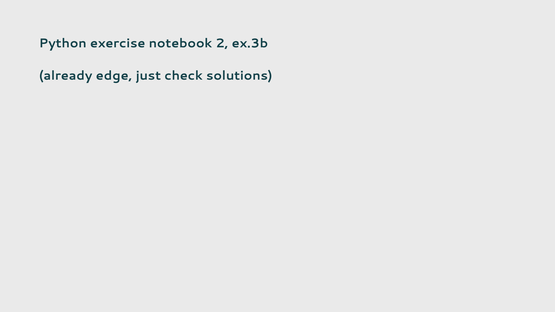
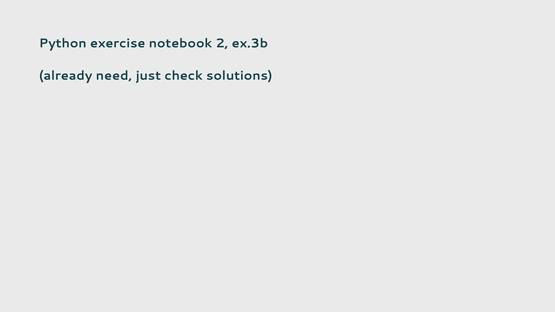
edge: edge -> need (114, 76)
